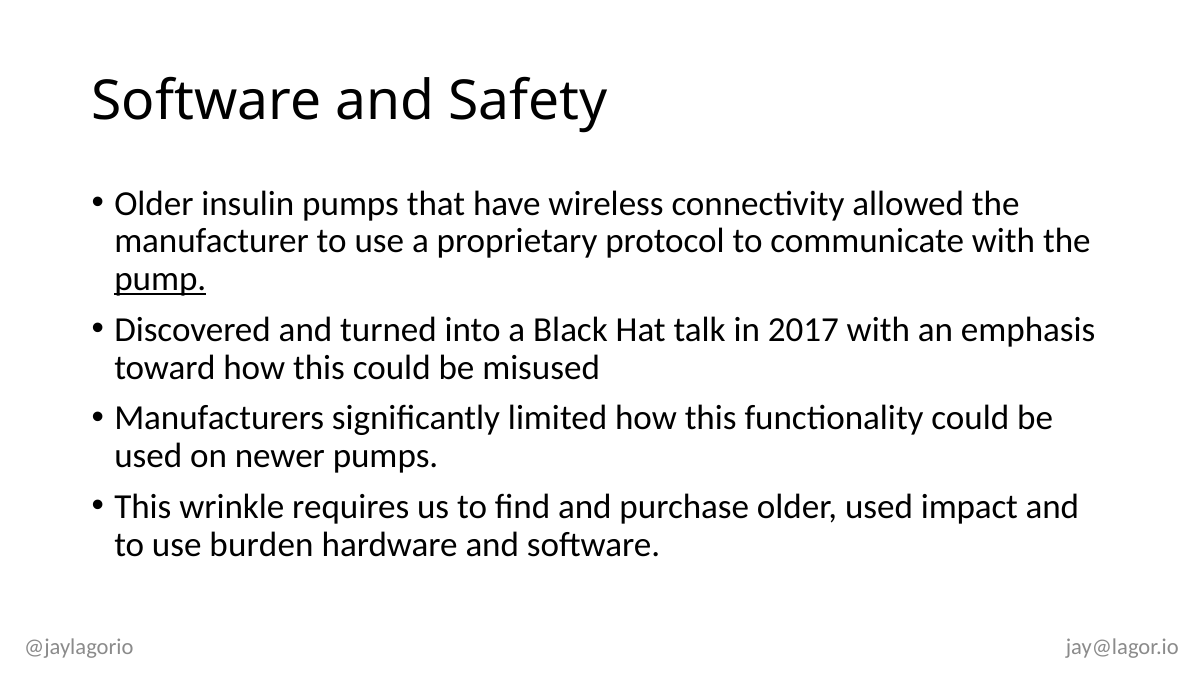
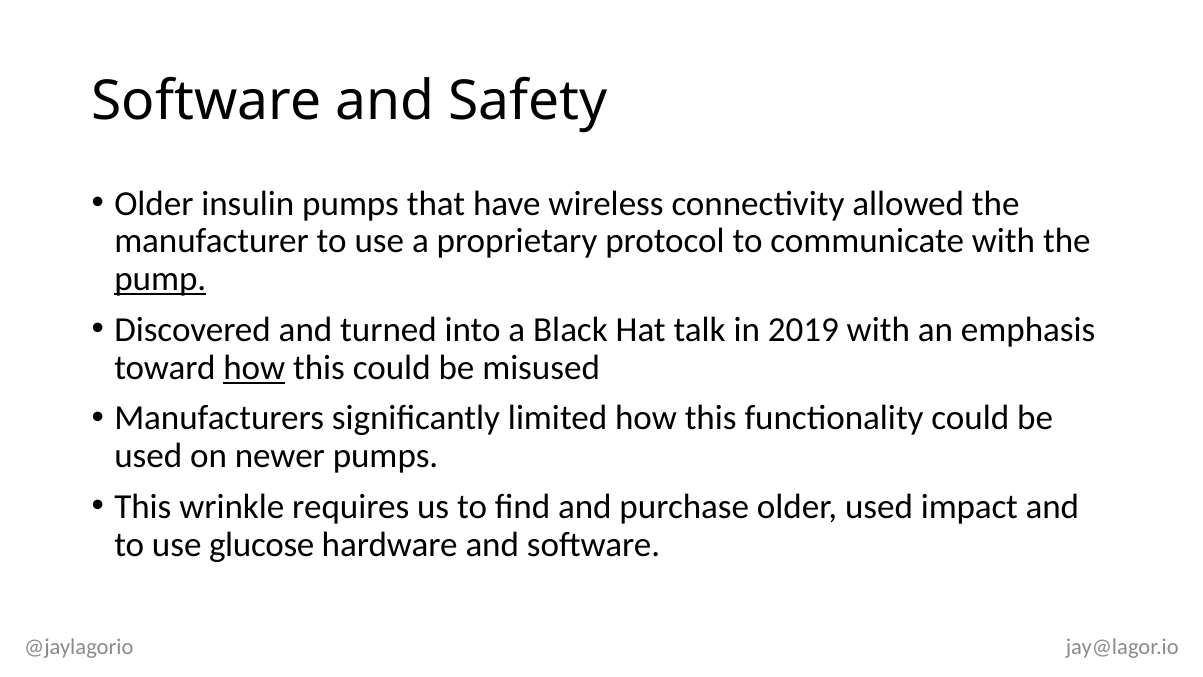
2017: 2017 -> 2019 (803, 330)
how underline: none -> present (254, 368)
burden: burden -> glucose (262, 544)
